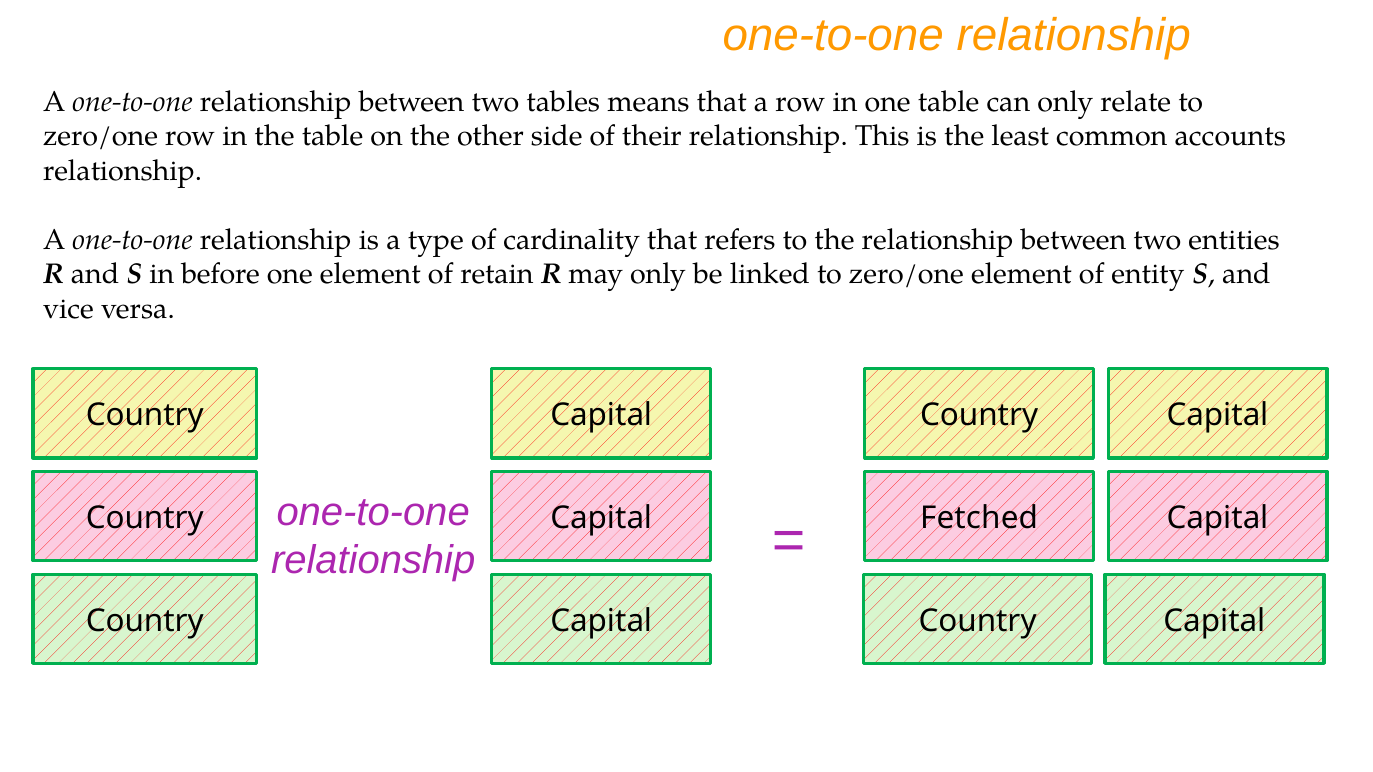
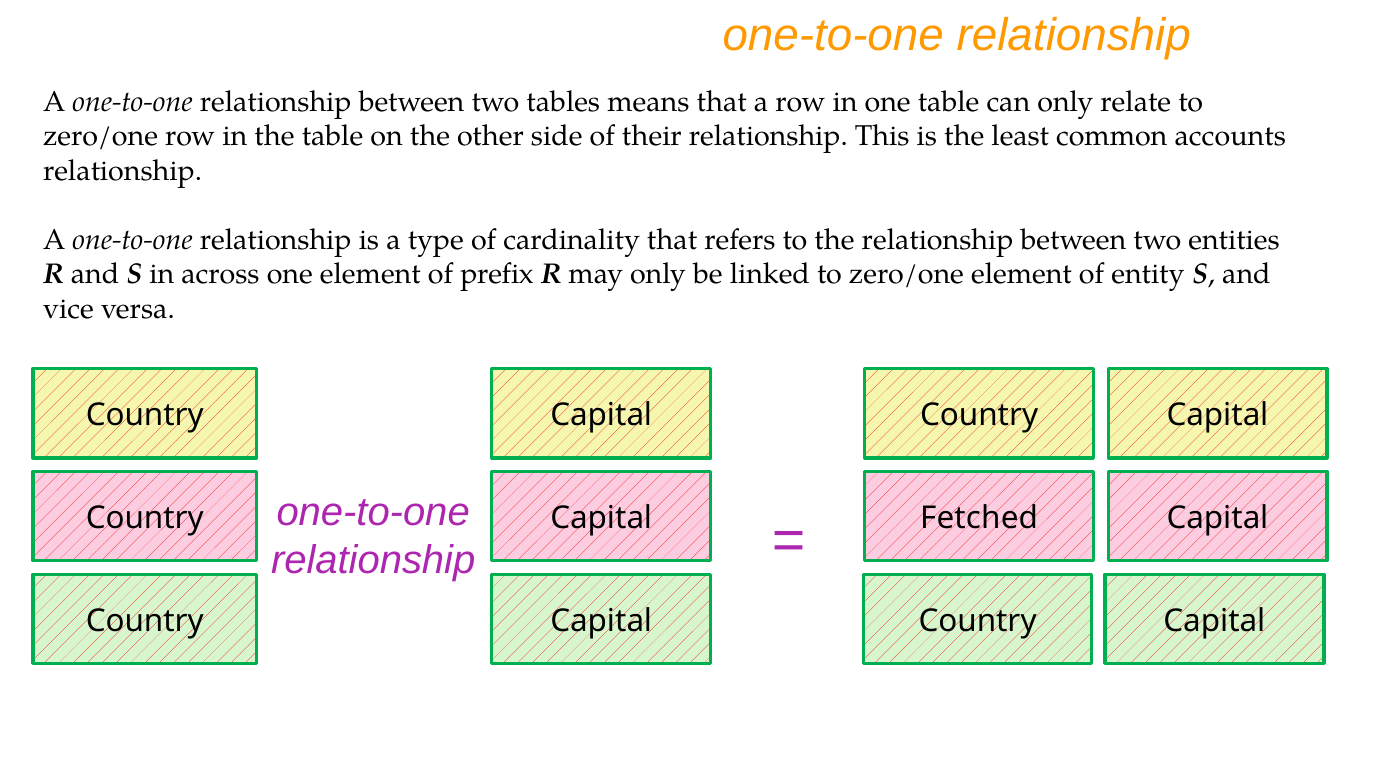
before: before -> across (220, 274)
retain: retain -> prefix (497, 274)
